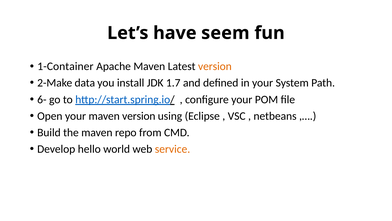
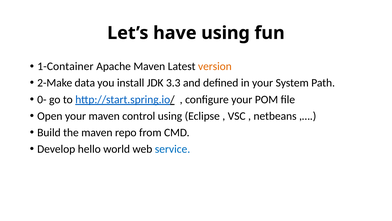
have seem: seem -> using (226, 33)
1.7: 1.7 -> 3.3 (173, 83)
6-: 6- -> 0- (42, 99)
maven version: version -> control (139, 116)
service colour: orange -> blue (173, 149)
